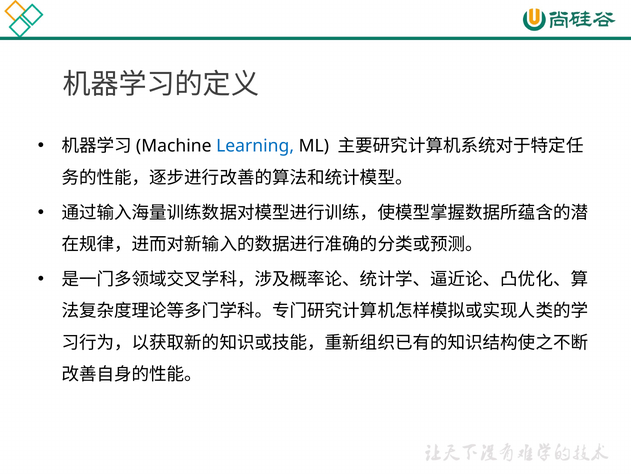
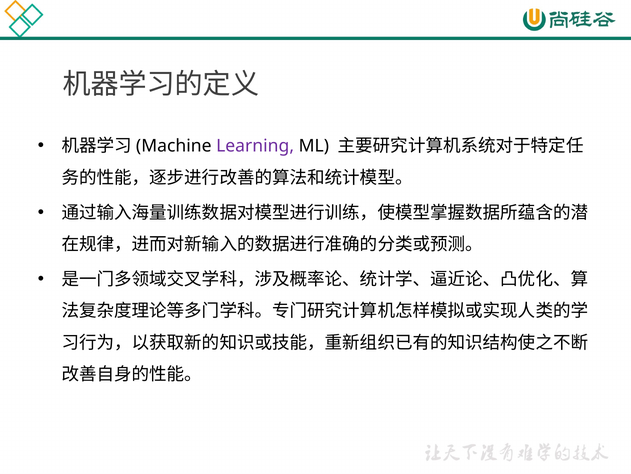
Learning colour: blue -> purple (255, 146)
